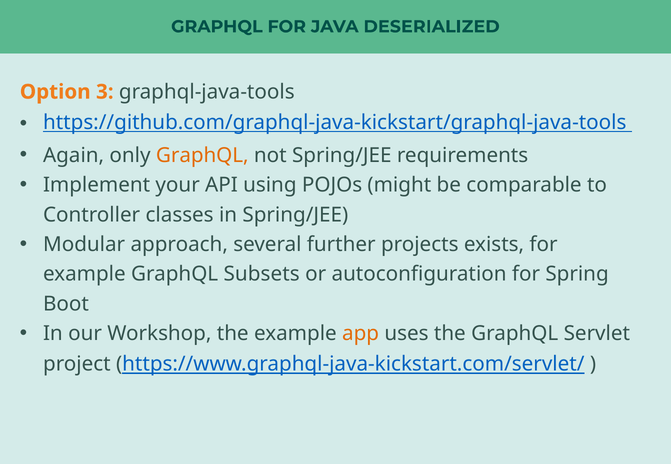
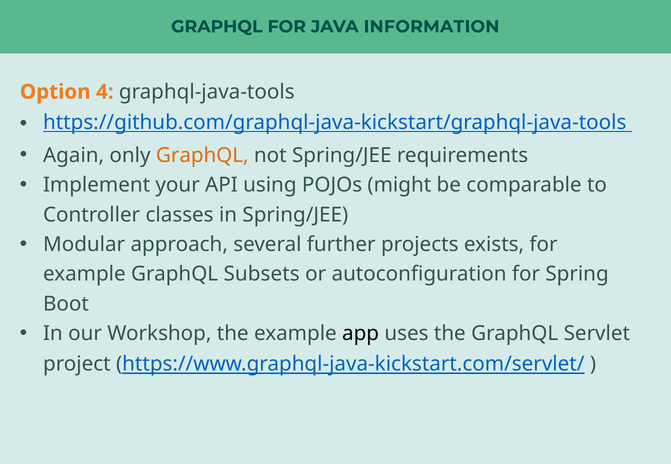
DESERIALIZED: DESERIALIZED -> INFORMATION (432, 27)
3: 3 -> 4 (105, 92)
app colour: orange -> black (361, 334)
